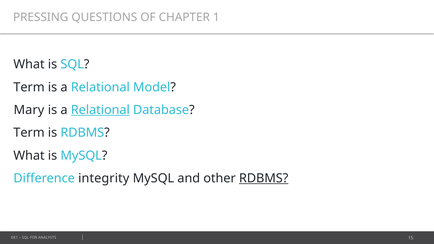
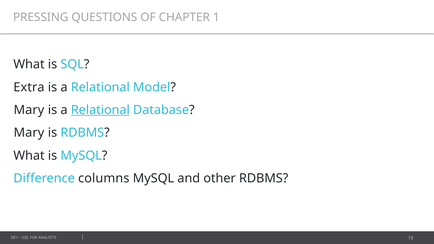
Term: Term -> Extra (29, 87)
Term: Term -> Mary (29, 133)
integrity: integrity -> columns (104, 178)
RDBMS underline: present -> none (264, 178)
